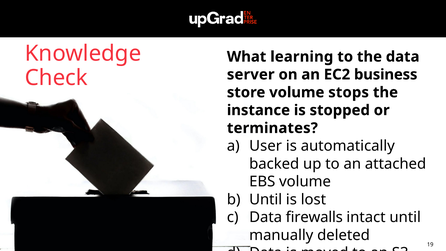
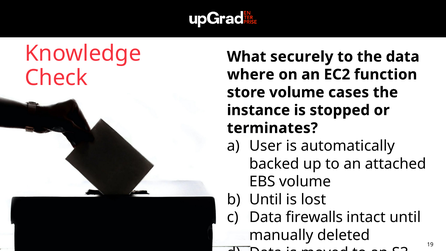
learning: learning -> securely (302, 57)
server: server -> where (251, 75)
business: business -> function (386, 75)
stops: stops -> cases (349, 92)
